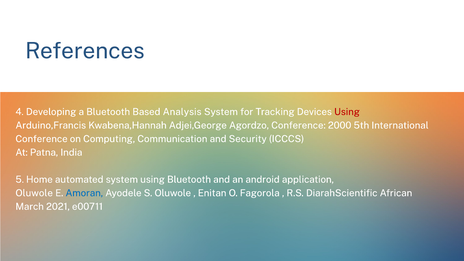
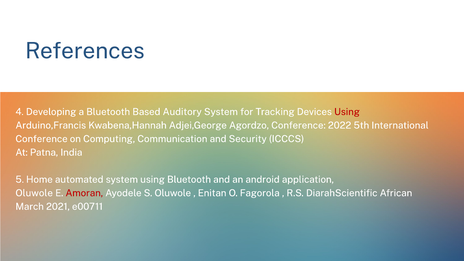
Analysis: Analysis -> Auditory (182, 112)
2000: 2000 -> 2022 (340, 125)
Amoran colour: blue -> red (84, 193)
